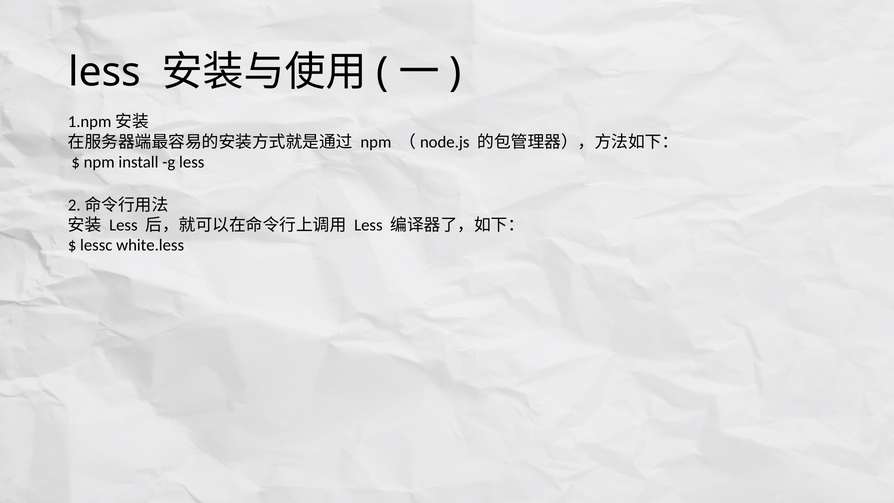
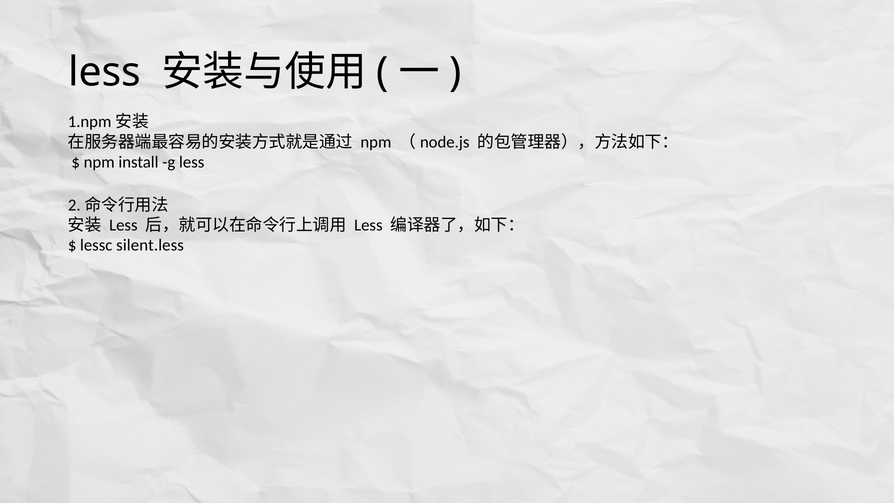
white.less: white.less -> silent.less (150, 245)
